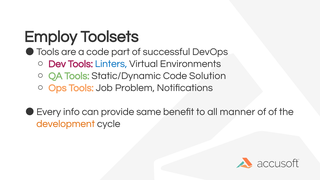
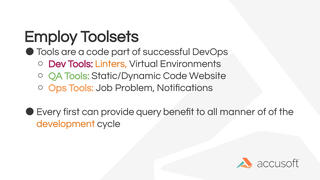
Linters colour: blue -> orange (111, 64)
Solution: Solution -> Website (208, 76)
info: info -> first (71, 112)
same: same -> query (149, 112)
